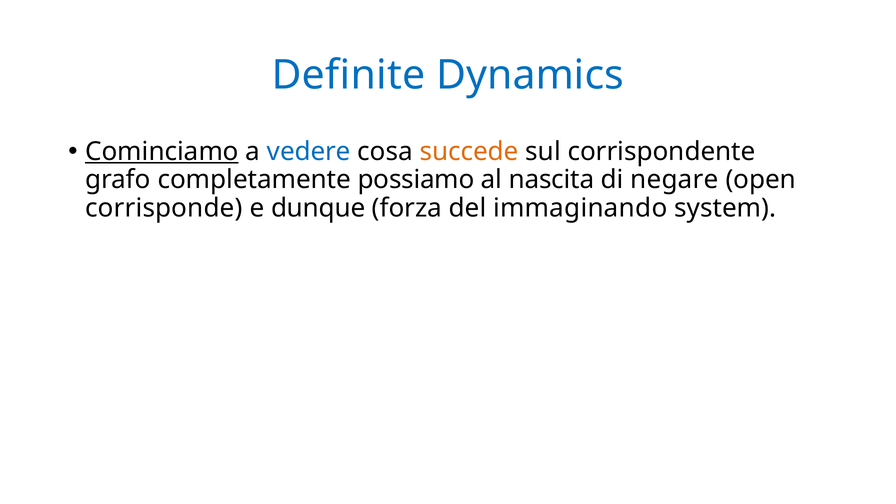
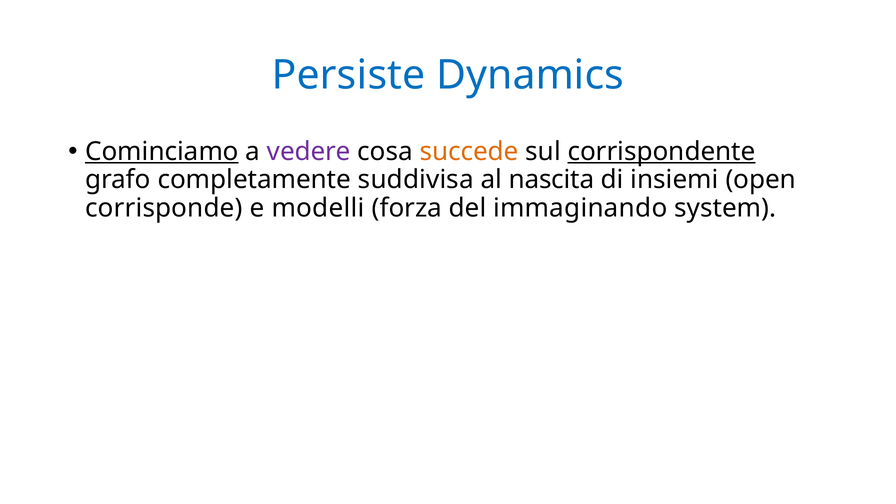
Definite: Definite -> Persiste (349, 75)
vedere colour: blue -> purple (309, 151)
corrispondente underline: none -> present (662, 151)
possiamo: possiamo -> suddivisa (416, 180)
negare: negare -> insiemi (674, 180)
dunque: dunque -> modelli (318, 208)
